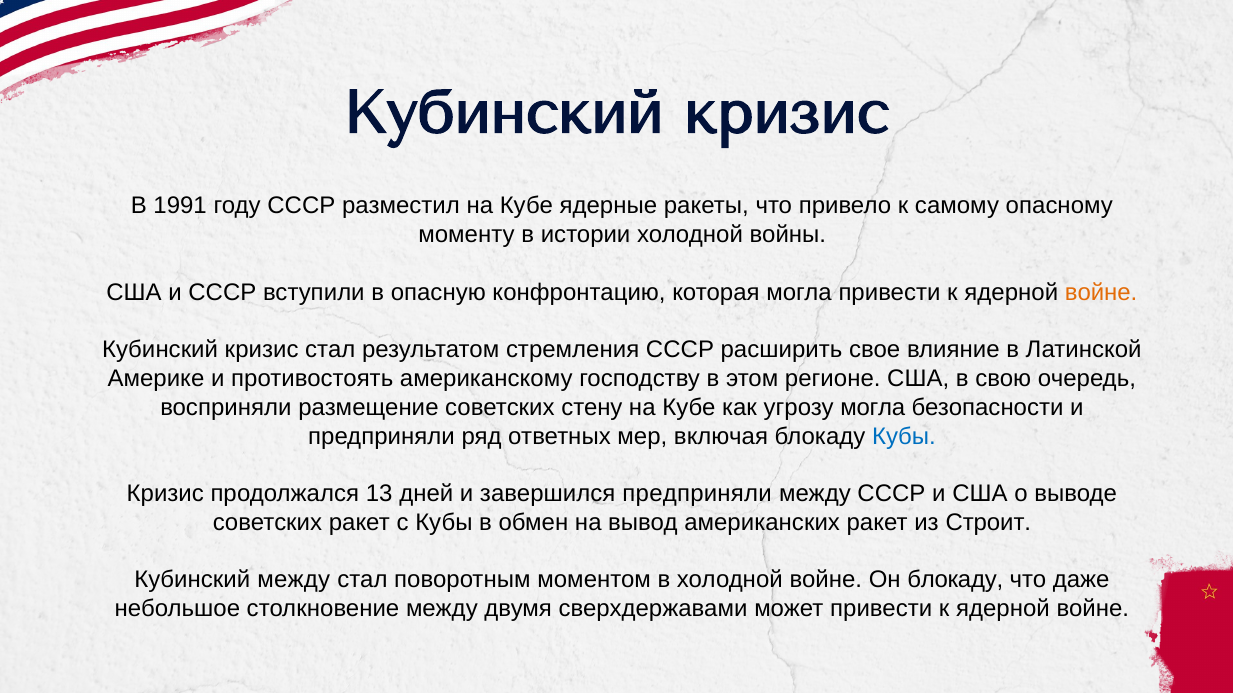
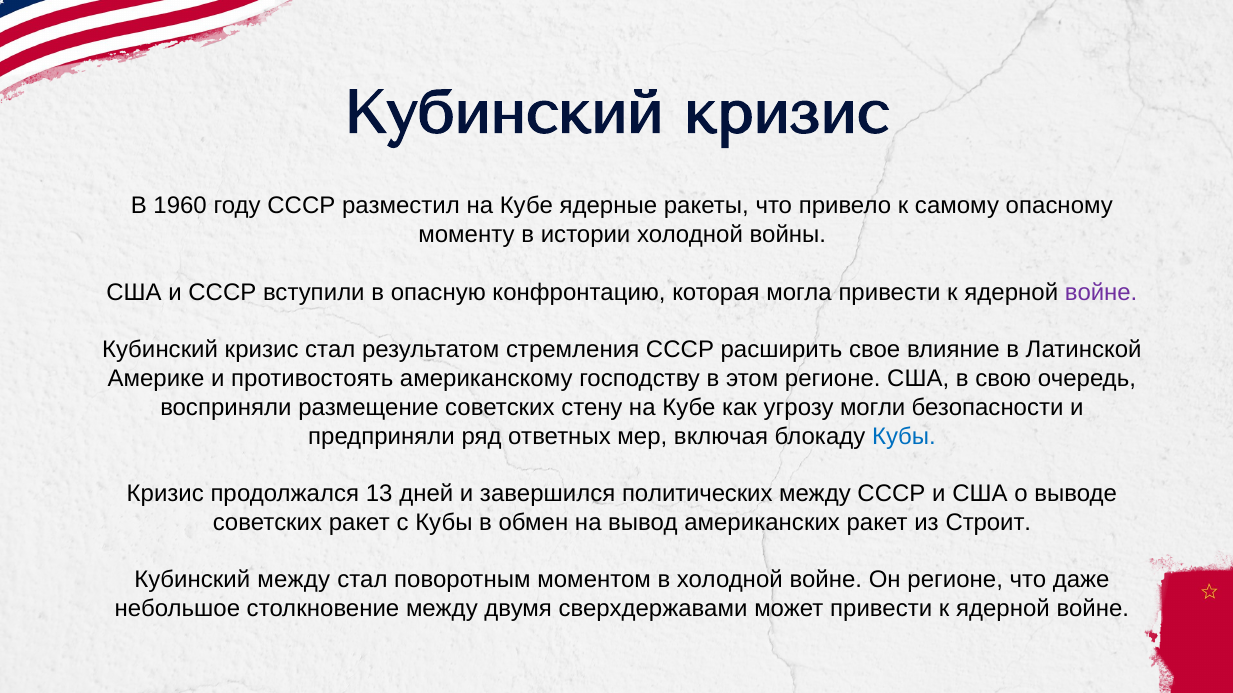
1991: 1991 -> 1960 (180, 206)
войне colour: orange -> purple (1101, 293)
угрозу могла: могла -> могли (873, 408)
завершился предприняли: предприняли -> политических (697, 494)
Он блокаду: блокаду -> регионе (955, 580)
